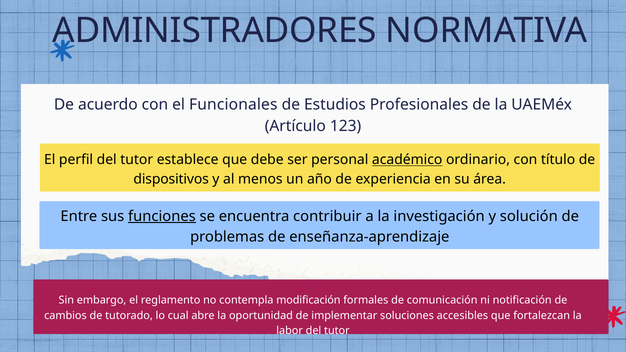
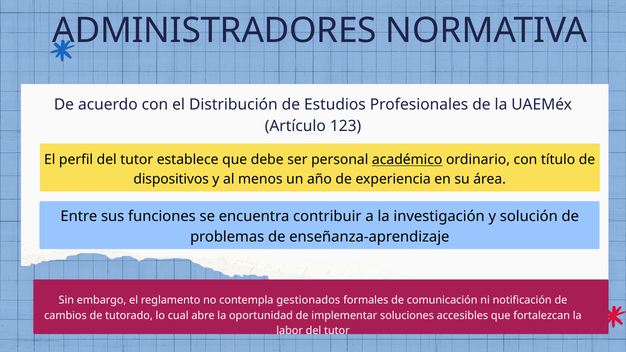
Funcionales: Funcionales -> Distribución (233, 104)
funciones underline: present -> none (162, 216)
modificación: modificación -> gestionados (308, 300)
